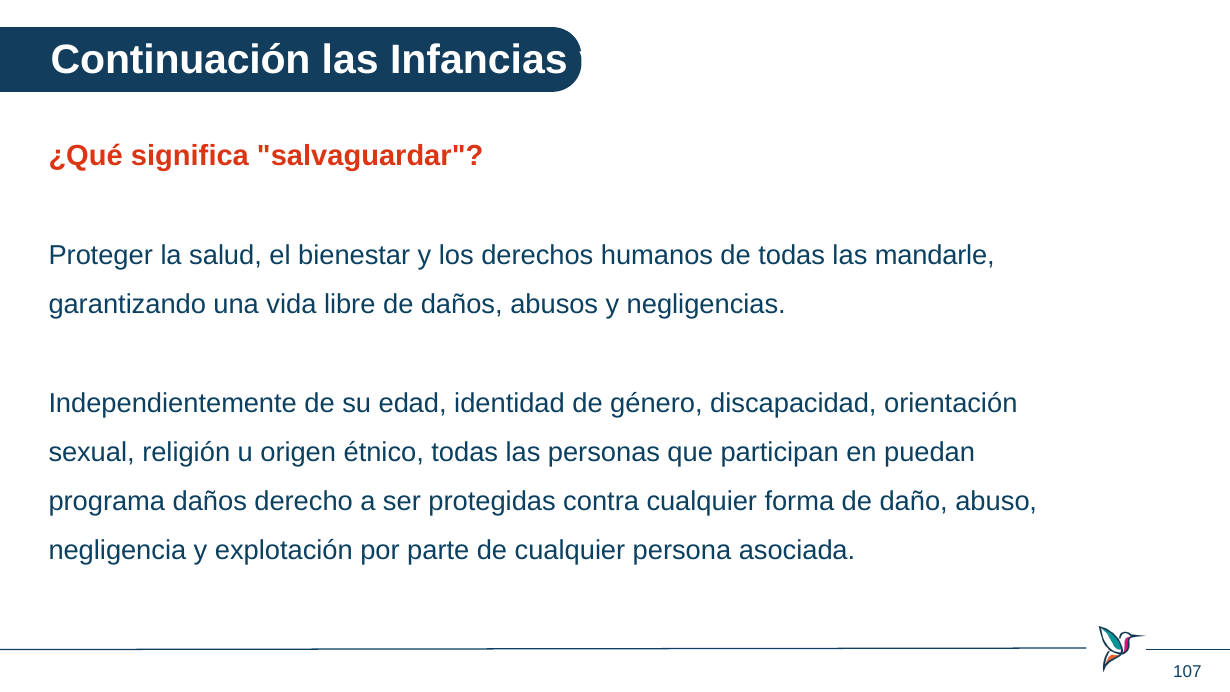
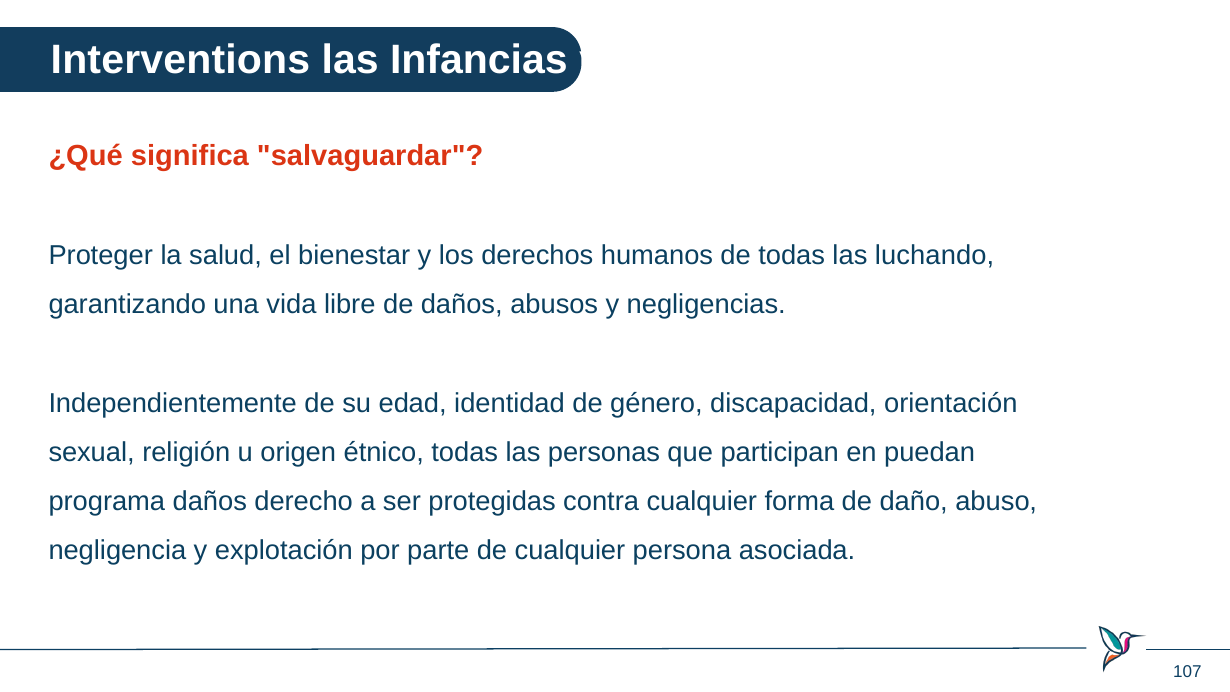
Continuación: Continuación -> Interventions (180, 60)
mandarle: mandarle -> luchando (935, 256)
